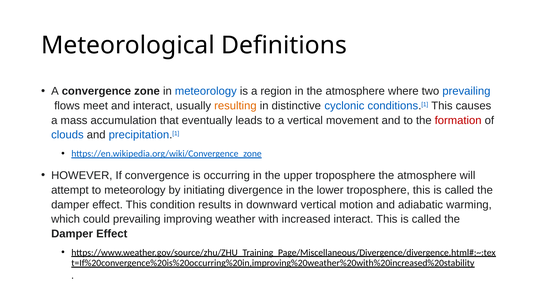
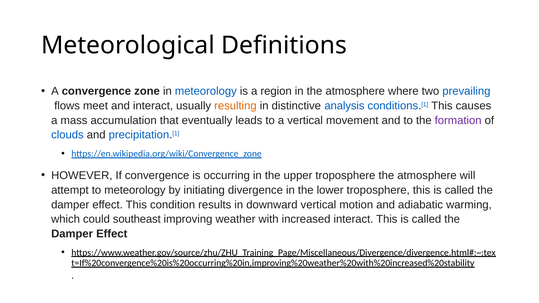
cyclonic: cyclonic -> analysis (344, 106)
formation colour: red -> purple (458, 120)
could prevailing: prevailing -> southeast (137, 219)
